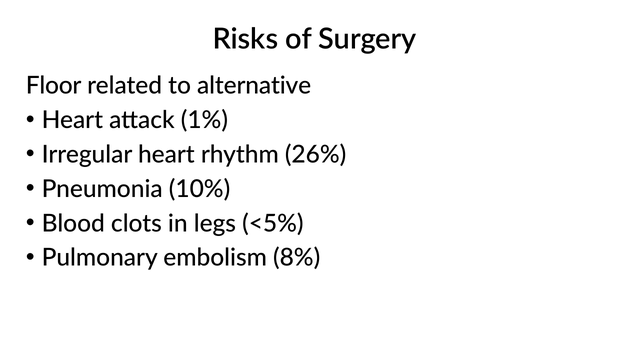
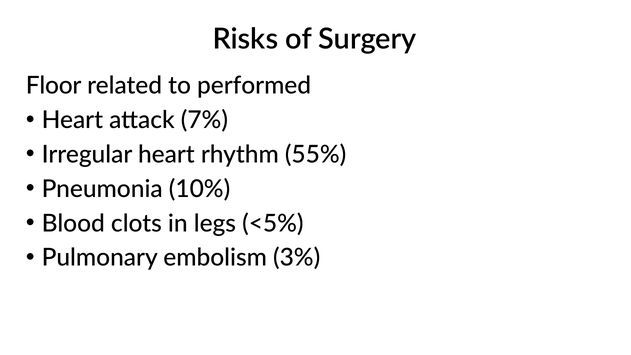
alternative: alternative -> performed (254, 86)
1%: 1% -> 7% (204, 120)
26%: 26% -> 55% (316, 155)
8%: 8% -> 3% (297, 258)
